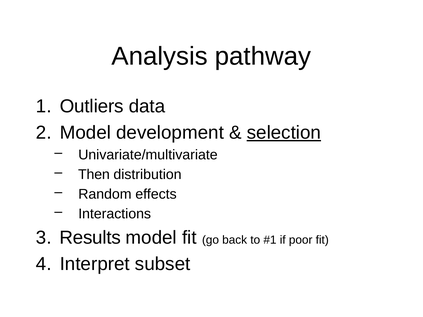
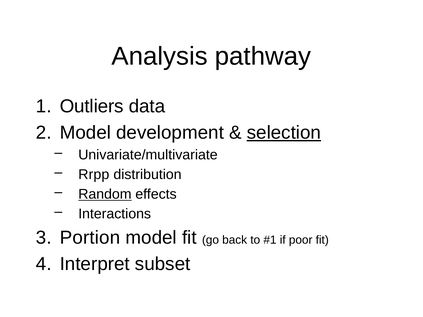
Then: Then -> Rrpp (94, 175)
Random underline: none -> present (105, 194)
Results: Results -> Portion (90, 238)
